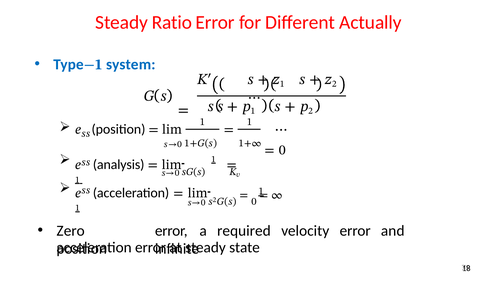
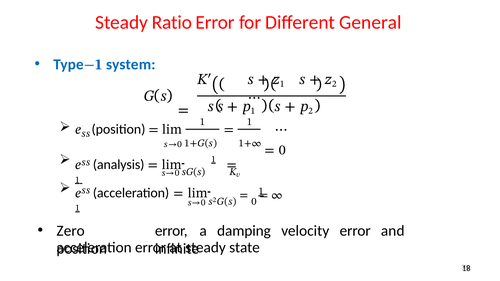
Actually: Actually -> General (370, 22)
required: required -> damping (244, 231)
